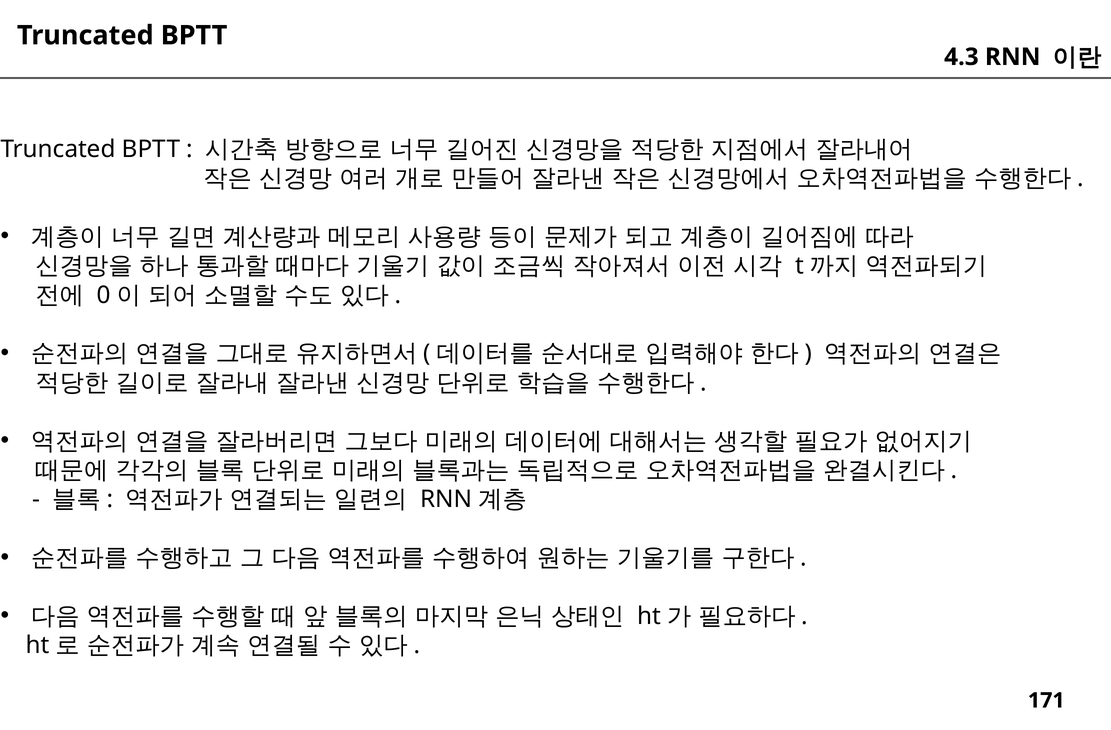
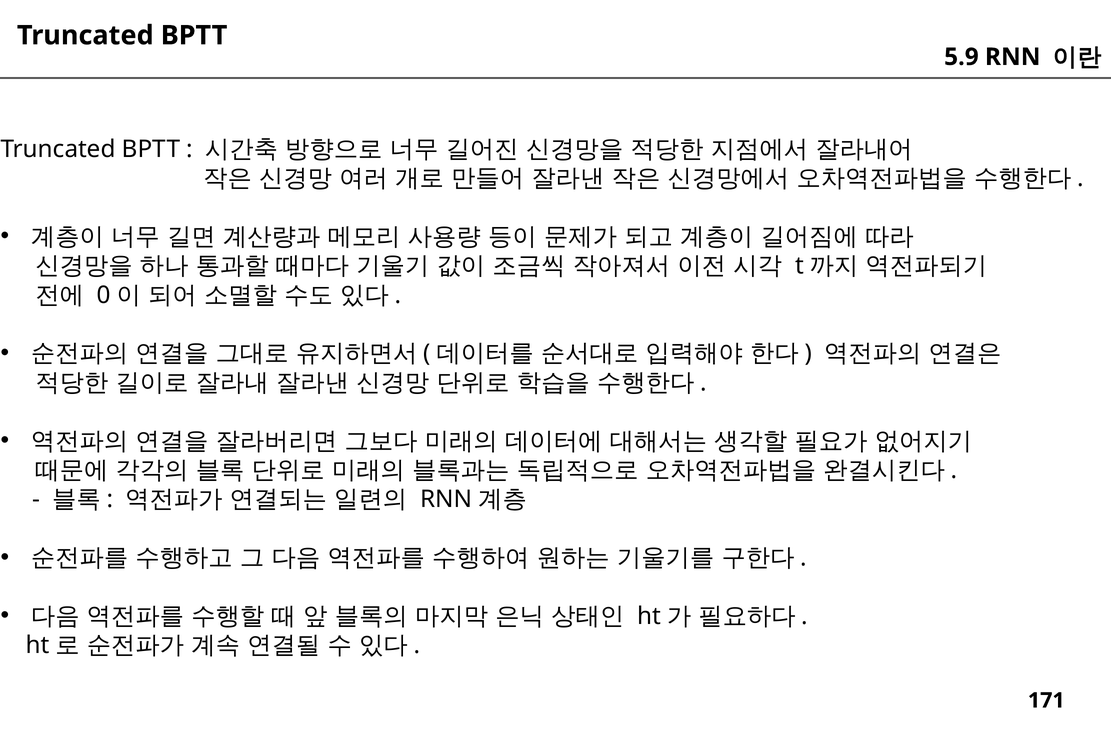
4.3: 4.3 -> 5.9 (961, 57)
